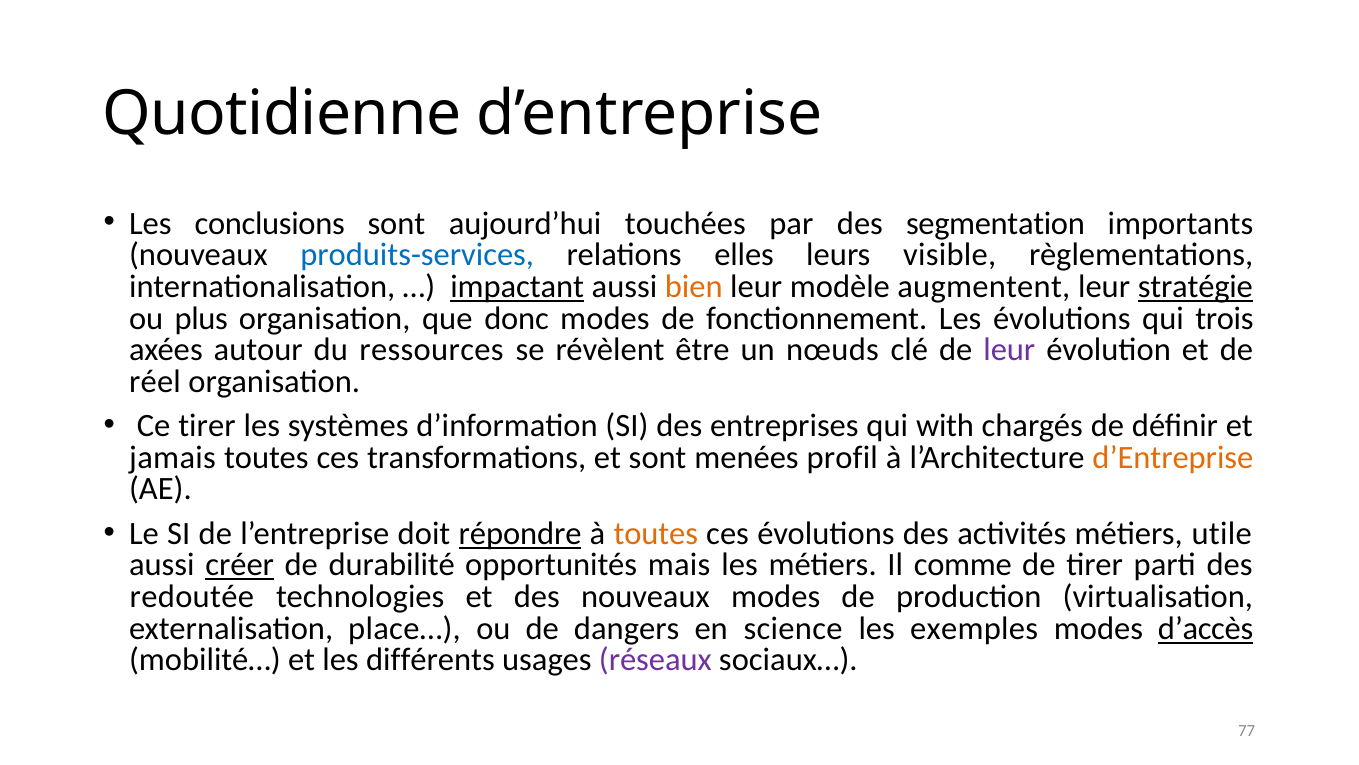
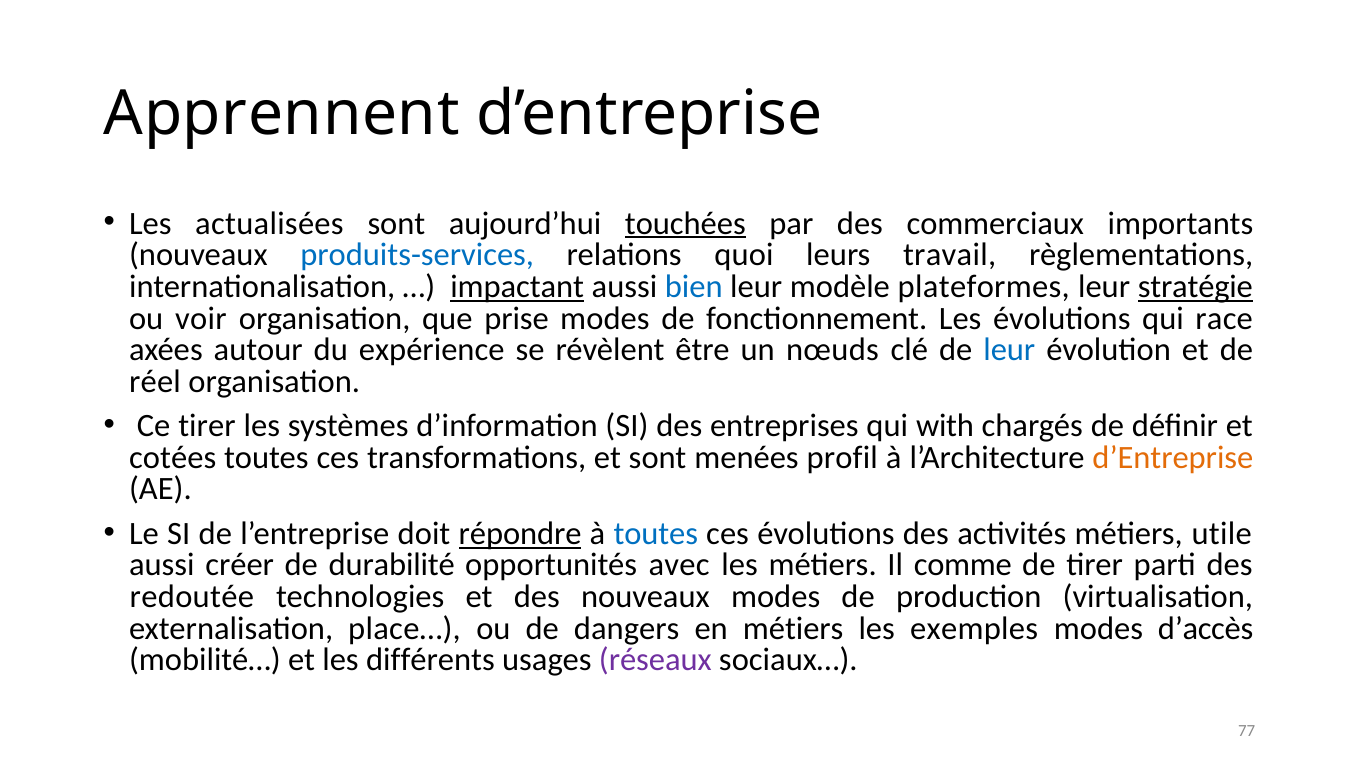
Quotidienne: Quotidienne -> Apprennent (282, 114)
conclusions: conclusions -> actualisées (269, 223)
touchées underline: none -> present (685, 223)
segmentation: segmentation -> commerciaux (995, 223)
elles: elles -> quoi (744, 255)
visible: visible -> travail (950, 255)
bien colour: orange -> blue (694, 286)
augmentent: augmentent -> plateformes (984, 286)
plus: plus -> voir (201, 318)
donc: donc -> prise (516, 318)
trois: trois -> race (1224, 318)
ressources: ressources -> expérience (432, 350)
leur colour: purple -> blue (1009, 350)
jamais: jamais -> cotées (173, 457)
toutes colour: orange -> blue (656, 533)
créer underline: present -> none (240, 565)
mais: mais -> avec (679, 565)
en science: science -> métiers (793, 628)
d’accès underline: present -> none (1206, 628)
